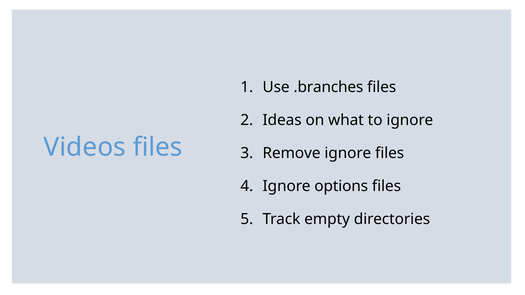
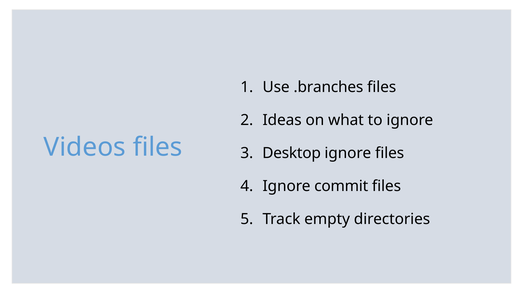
Remove: Remove -> Desktop (292, 153)
options: options -> commit (341, 186)
